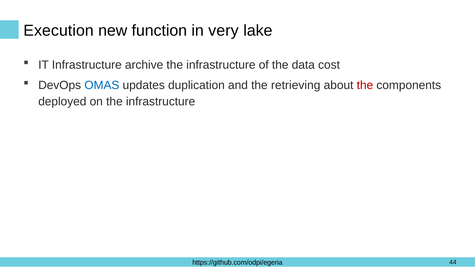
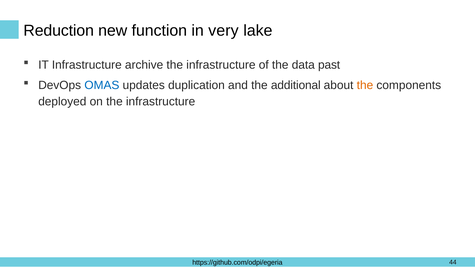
Execution: Execution -> Reduction (59, 31)
cost: cost -> past (329, 65)
retrieving: retrieving -> additional (296, 85)
the colour: red -> orange (365, 85)
